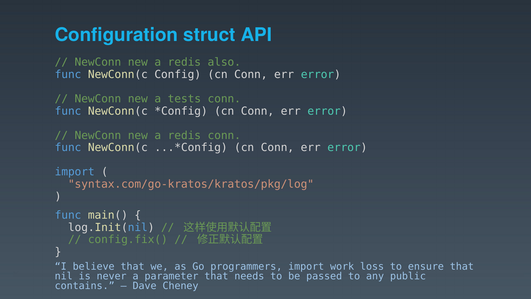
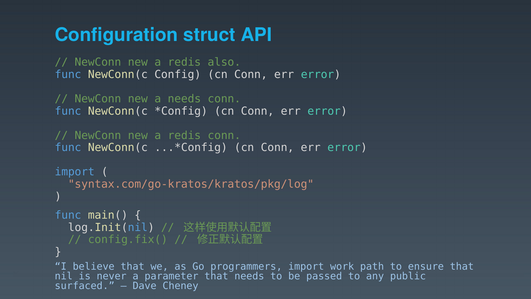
a tests: tests -> needs (184, 99)
loss: loss -> path (372, 266)
contains: contains -> surfaced (85, 285)
